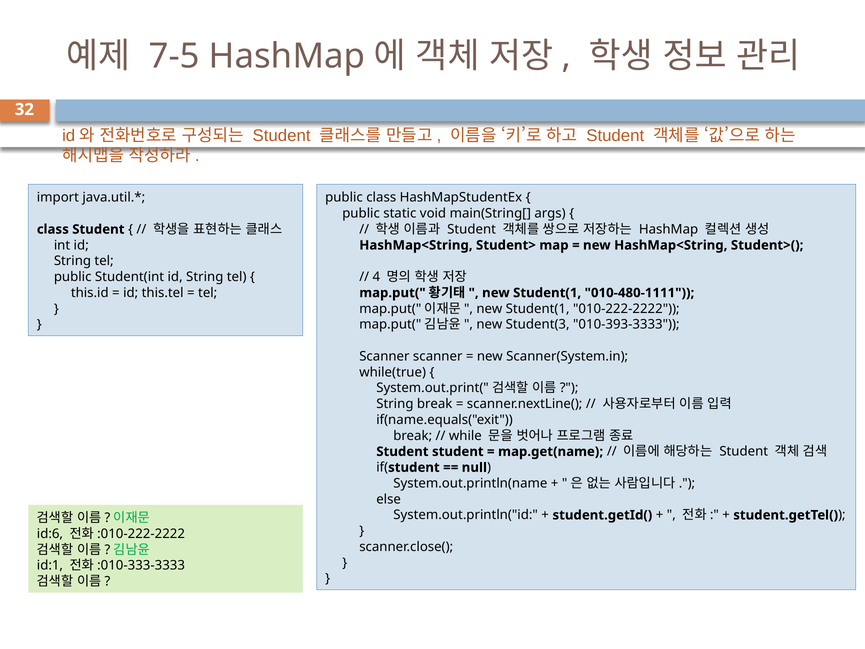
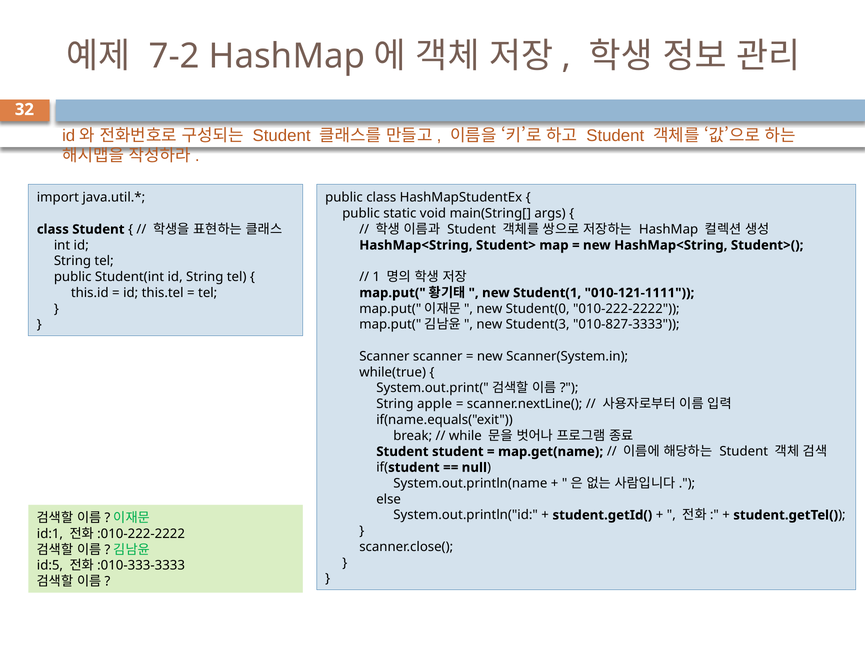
7-5: 7-5 -> 7-2 (174, 56)
4: 4 -> 1 (376, 277)
010-480-1111: 010-480-1111 -> 010-121-1111 (639, 293)
Student(1: Student(1 -> Student(0 (538, 309)
010-393-3333: 010-393-3333 -> 010-827-3333 (626, 324)
String break: break -> apple (435, 404)
id:6: id:6 -> id:1 (50, 534)
id:1: id:1 -> id:5 (50, 565)
